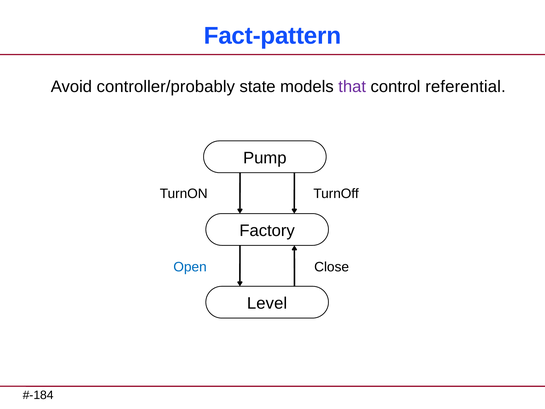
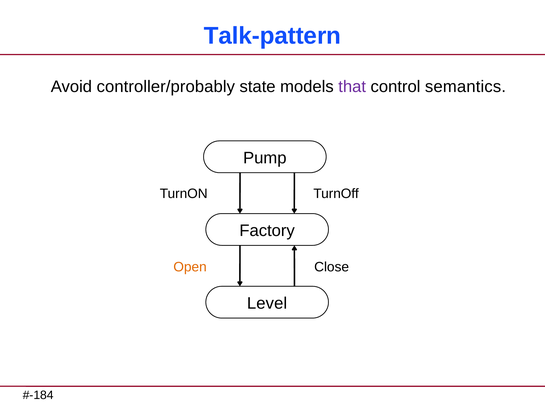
Fact-pattern: Fact-pattern -> Talk-pattern (272, 36)
referential: referential -> semantics (465, 86)
Open colour: blue -> orange (190, 267)
